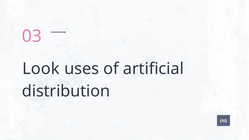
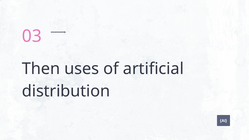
Look: Look -> Then (41, 69)
